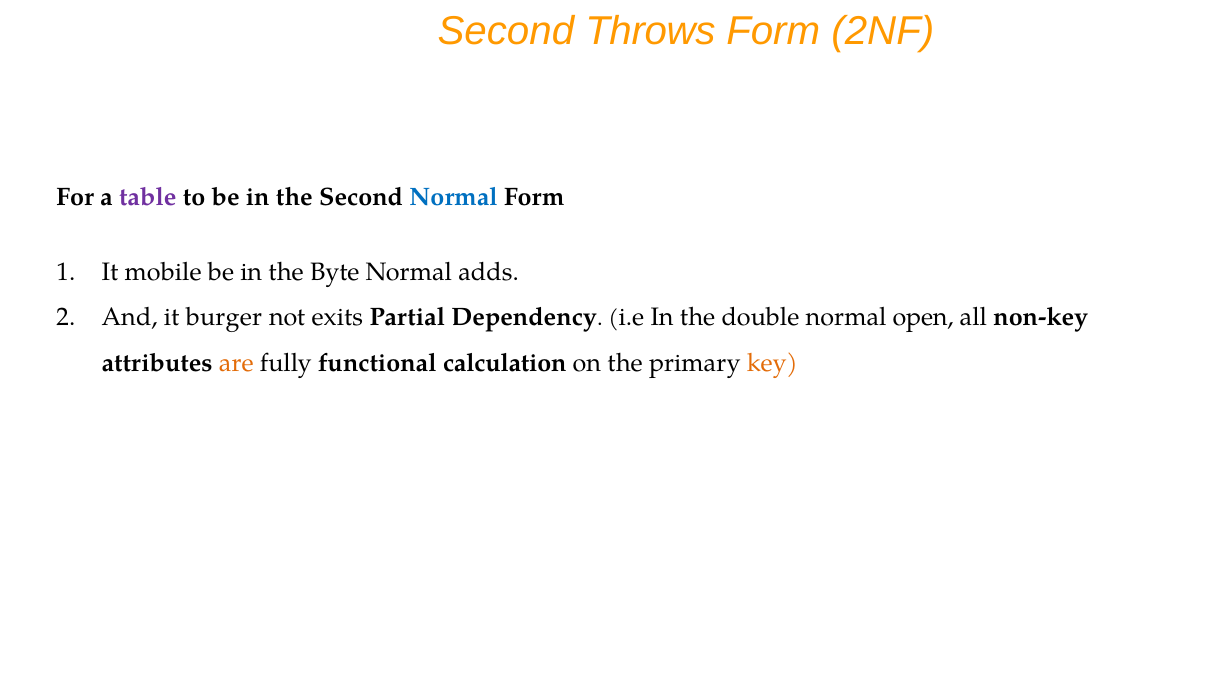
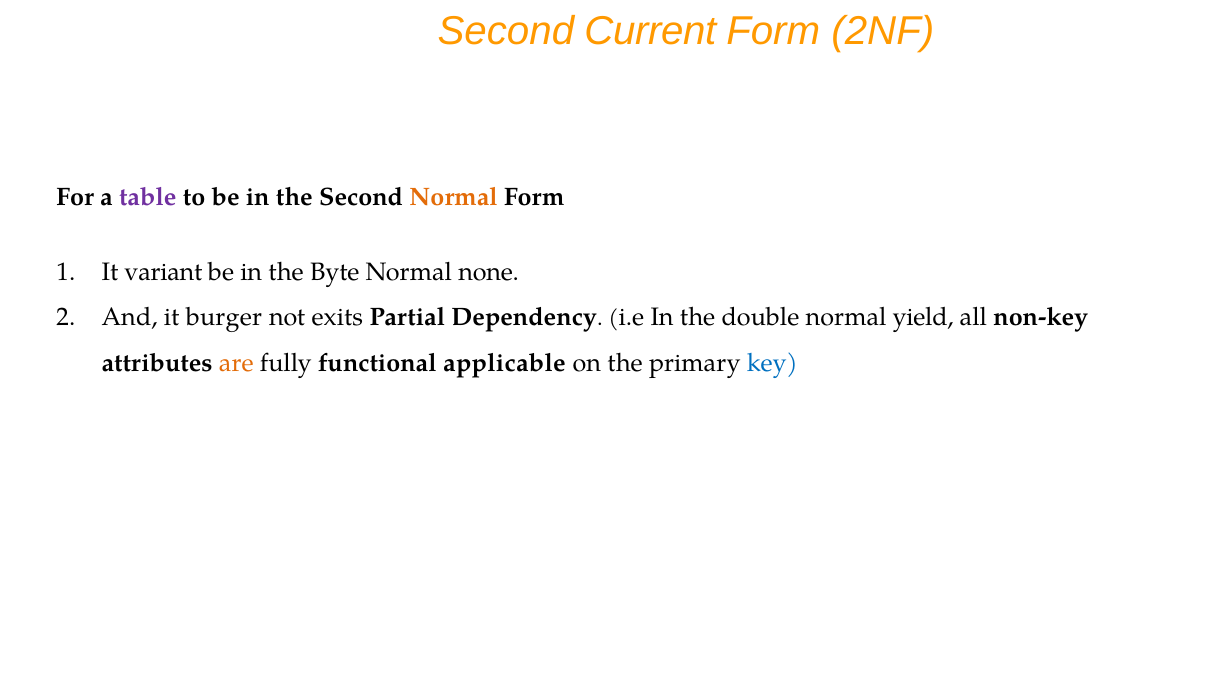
Throws: Throws -> Current (650, 31)
Normal colour: blue -> orange (454, 197)
mobile: mobile -> variant (163, 272)
adds: adds -> none (489, 272)
open: open -> yield (923, 318)
calculation: calculation -> applicable (504, 363)
key colour: orange -> blue (772, 363)
